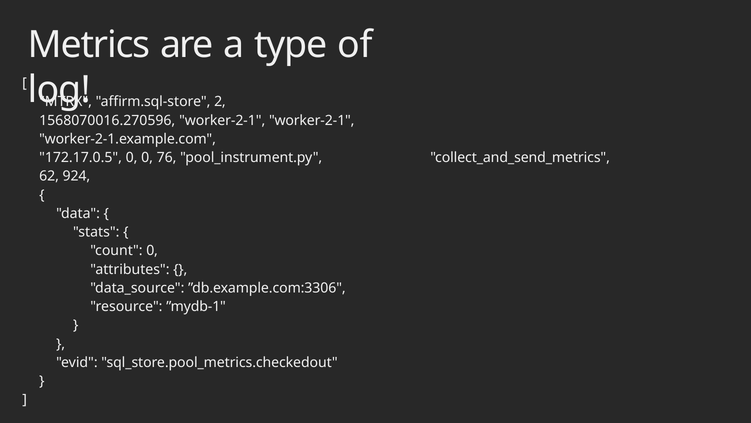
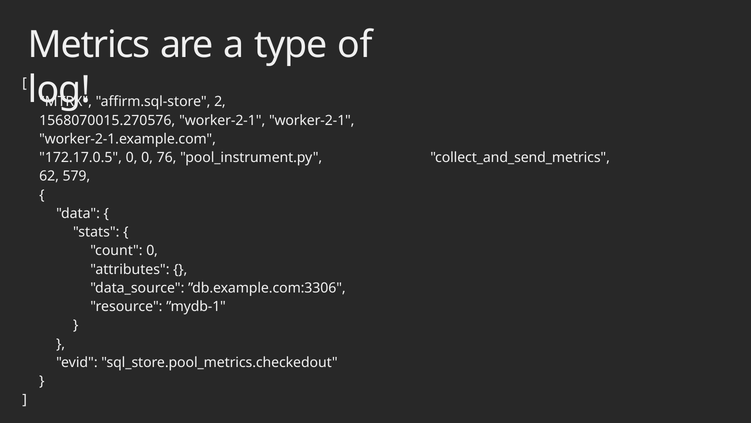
1568070016.270596: 1568070016.270596 -> 1568070015.270576 (107, 120)
924: 924 -> 579 (76, 176)
